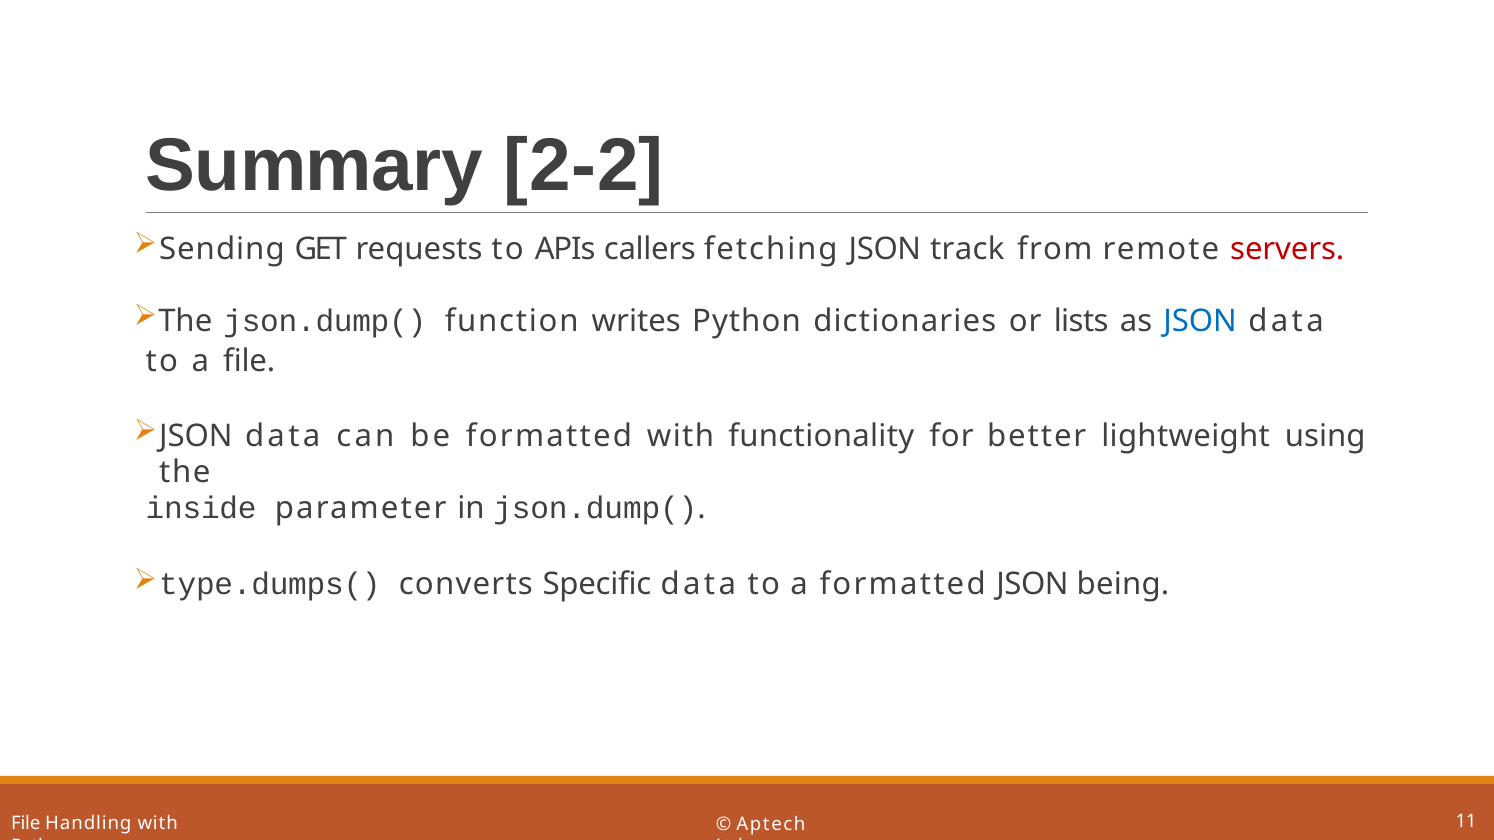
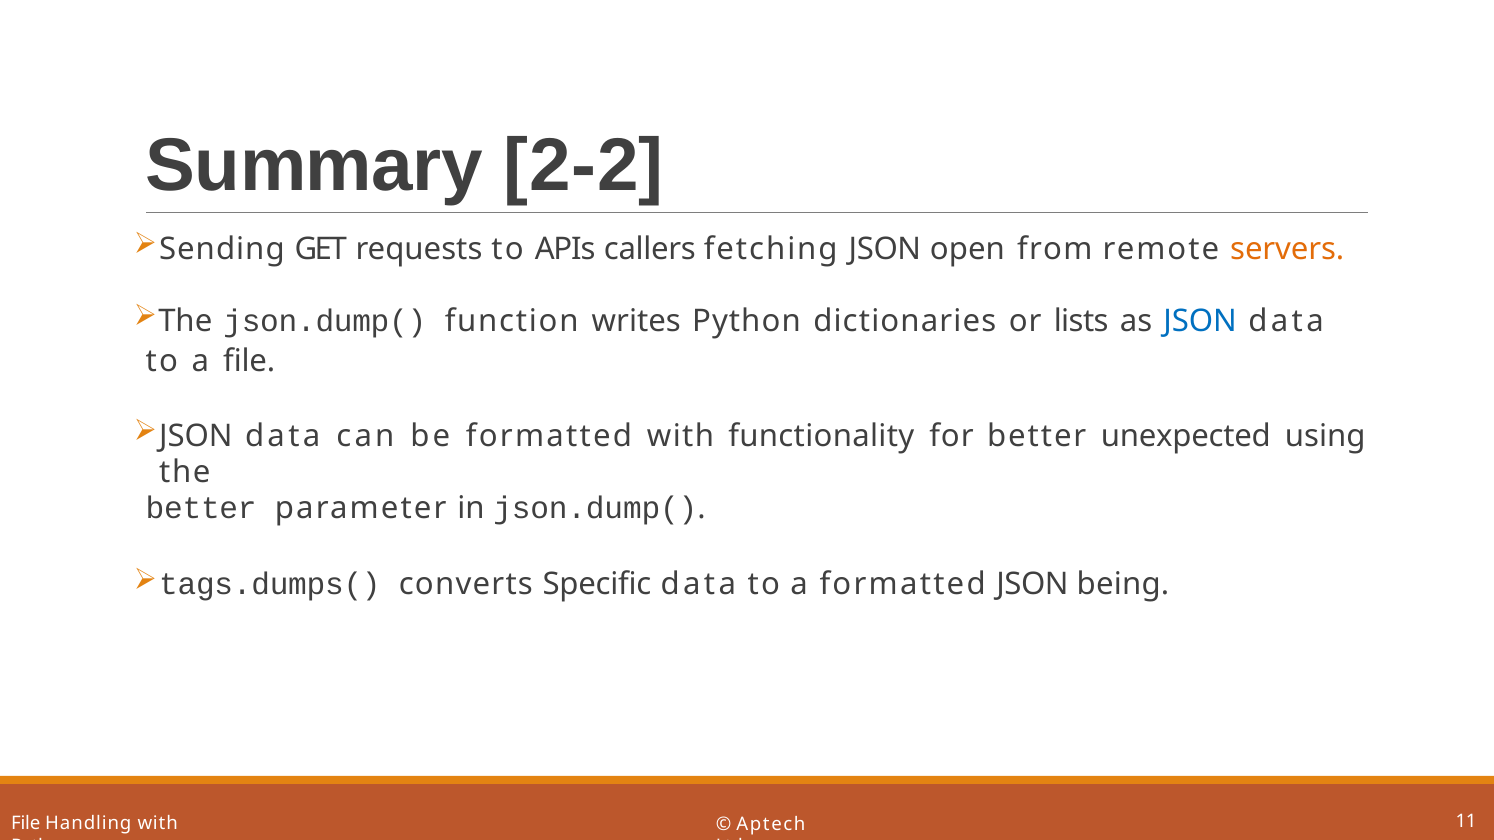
track: track -> open (967, 249)
servers colour: red -> orange (1287, 249)
lightweight: lightweight -> unexpected (1186, 436)
inside: inside -> better (201, 509)
type.dumps(: type.dumps( -> tags.dumps( (270, 585)
